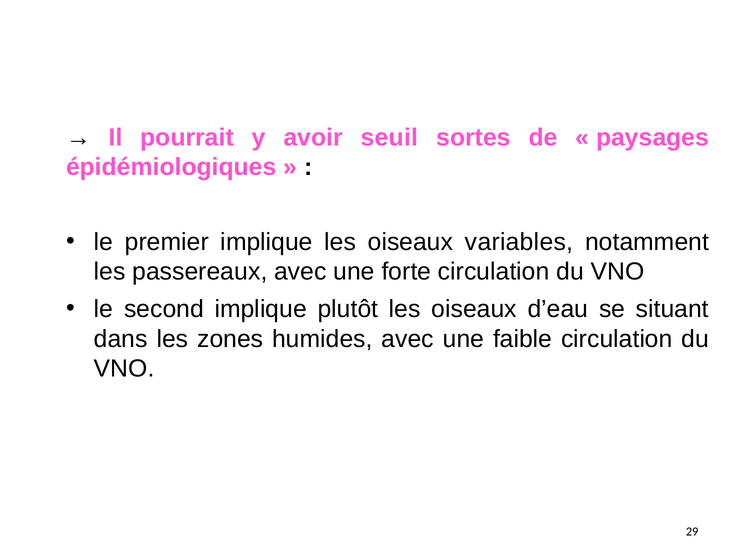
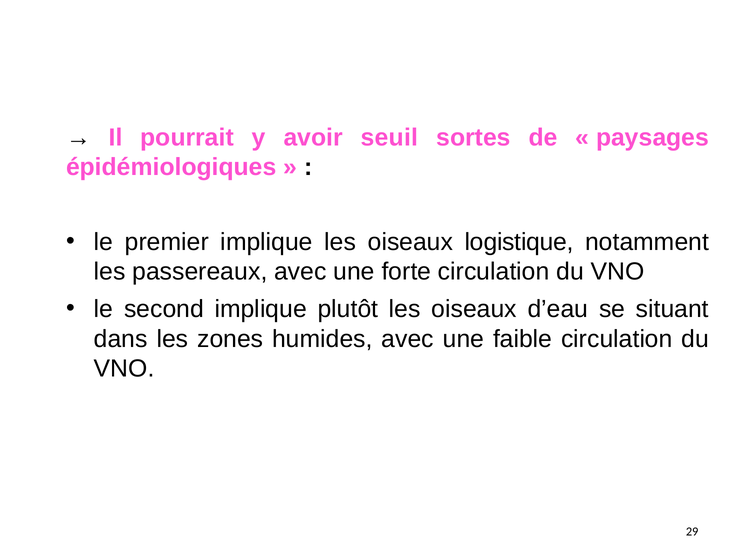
variables: variables -> logistique (519, 242)
